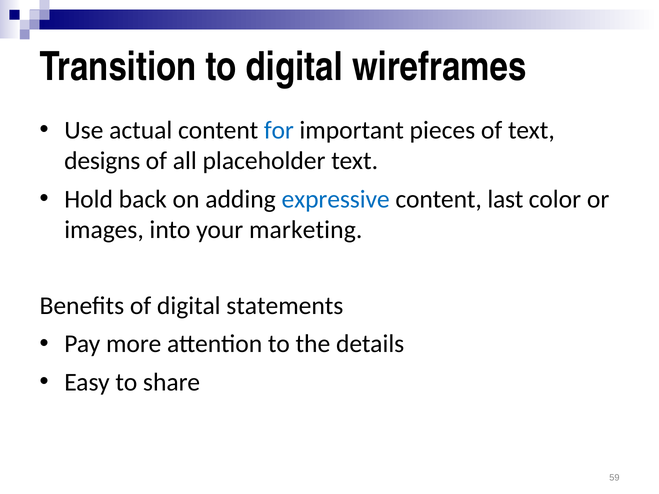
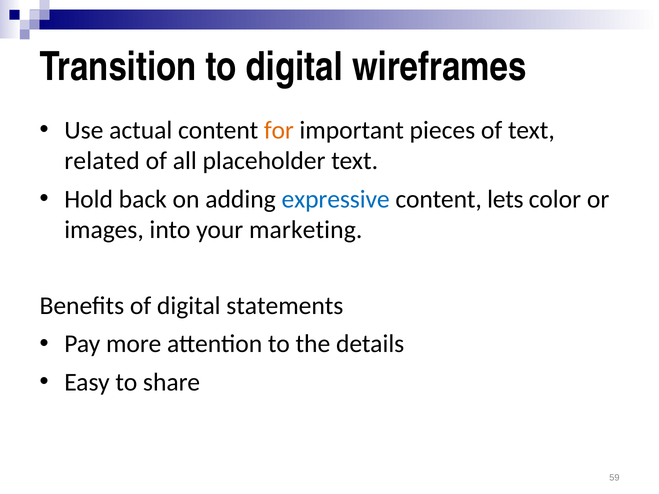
for colour: blue -> orange (279, 130)
designs: designs -> related (102, 161)
last: last -> lets (505, 199)
